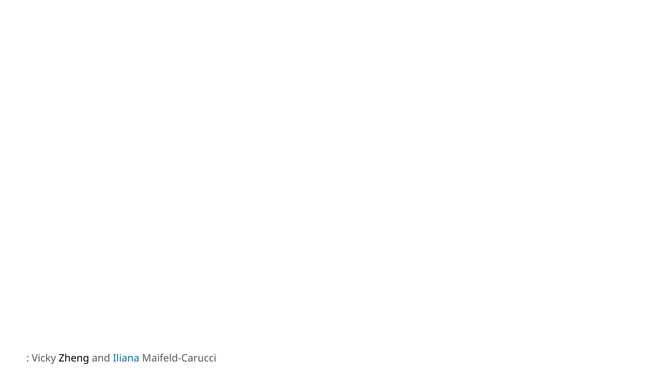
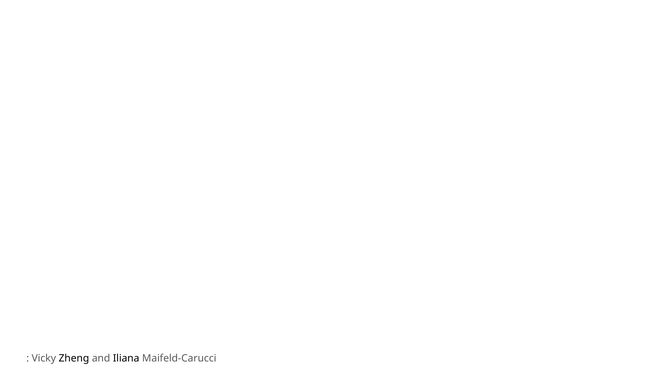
Iliana colour: blue -> black (126, 358)
